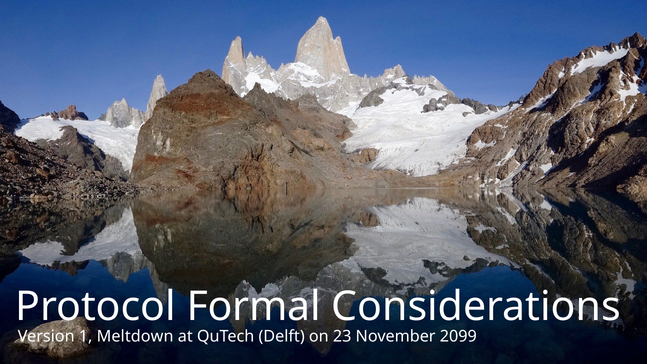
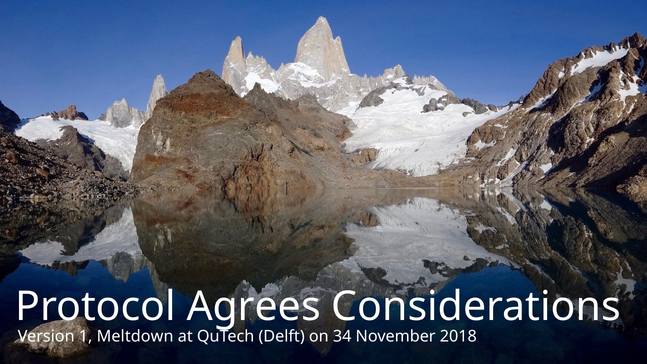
Formal: Formal -> Agrees (254, 307)
23: 23 -> 34 (342, 336)
2099: 2099 -> 2018 (458, 336)
